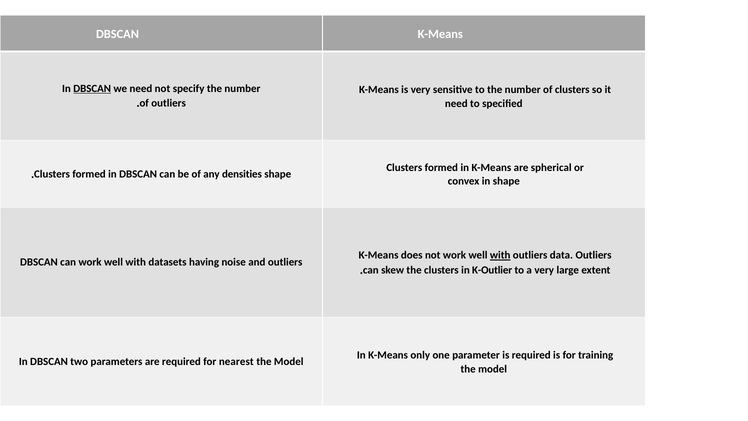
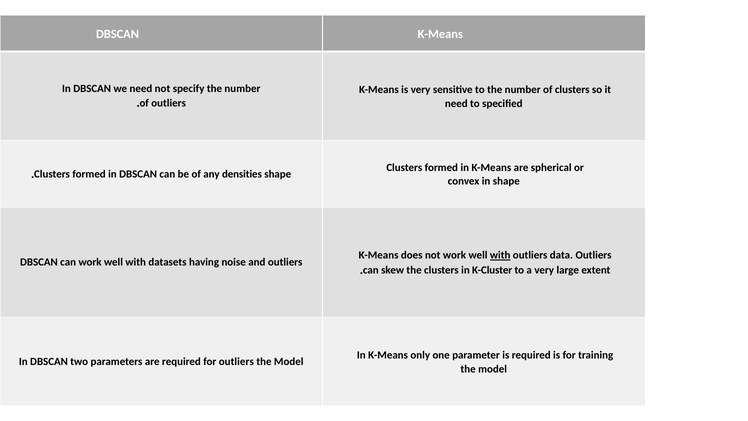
DBSCAN underline: present -> none (92, 88)
K-Outlier: K-Outlier -> K-Cluster (492, 270)
for nearest: nearest -> outliers (236, 361)
